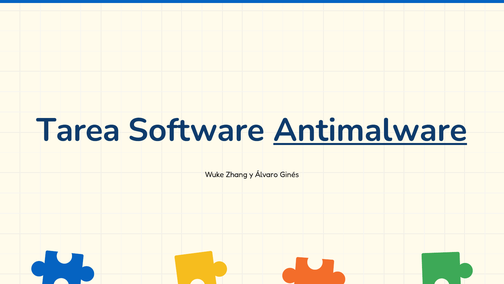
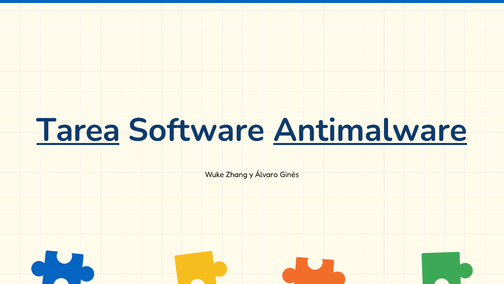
Tarea underline: none -> present (78, 130)
